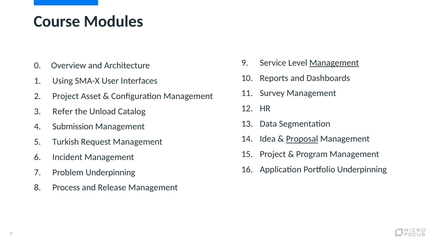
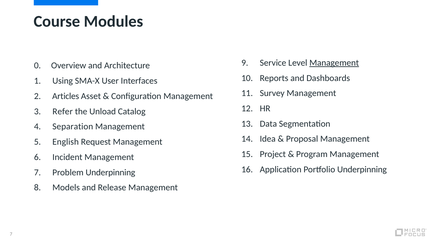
Project: Project -> Articles (66, 96)
Submission: Submission -> Separation (73, 127)
Proposal underline: present -> none (302, 139)
Turkish: Turkish -> English (66, 142)
Process: Process -> Models (66, 188)
